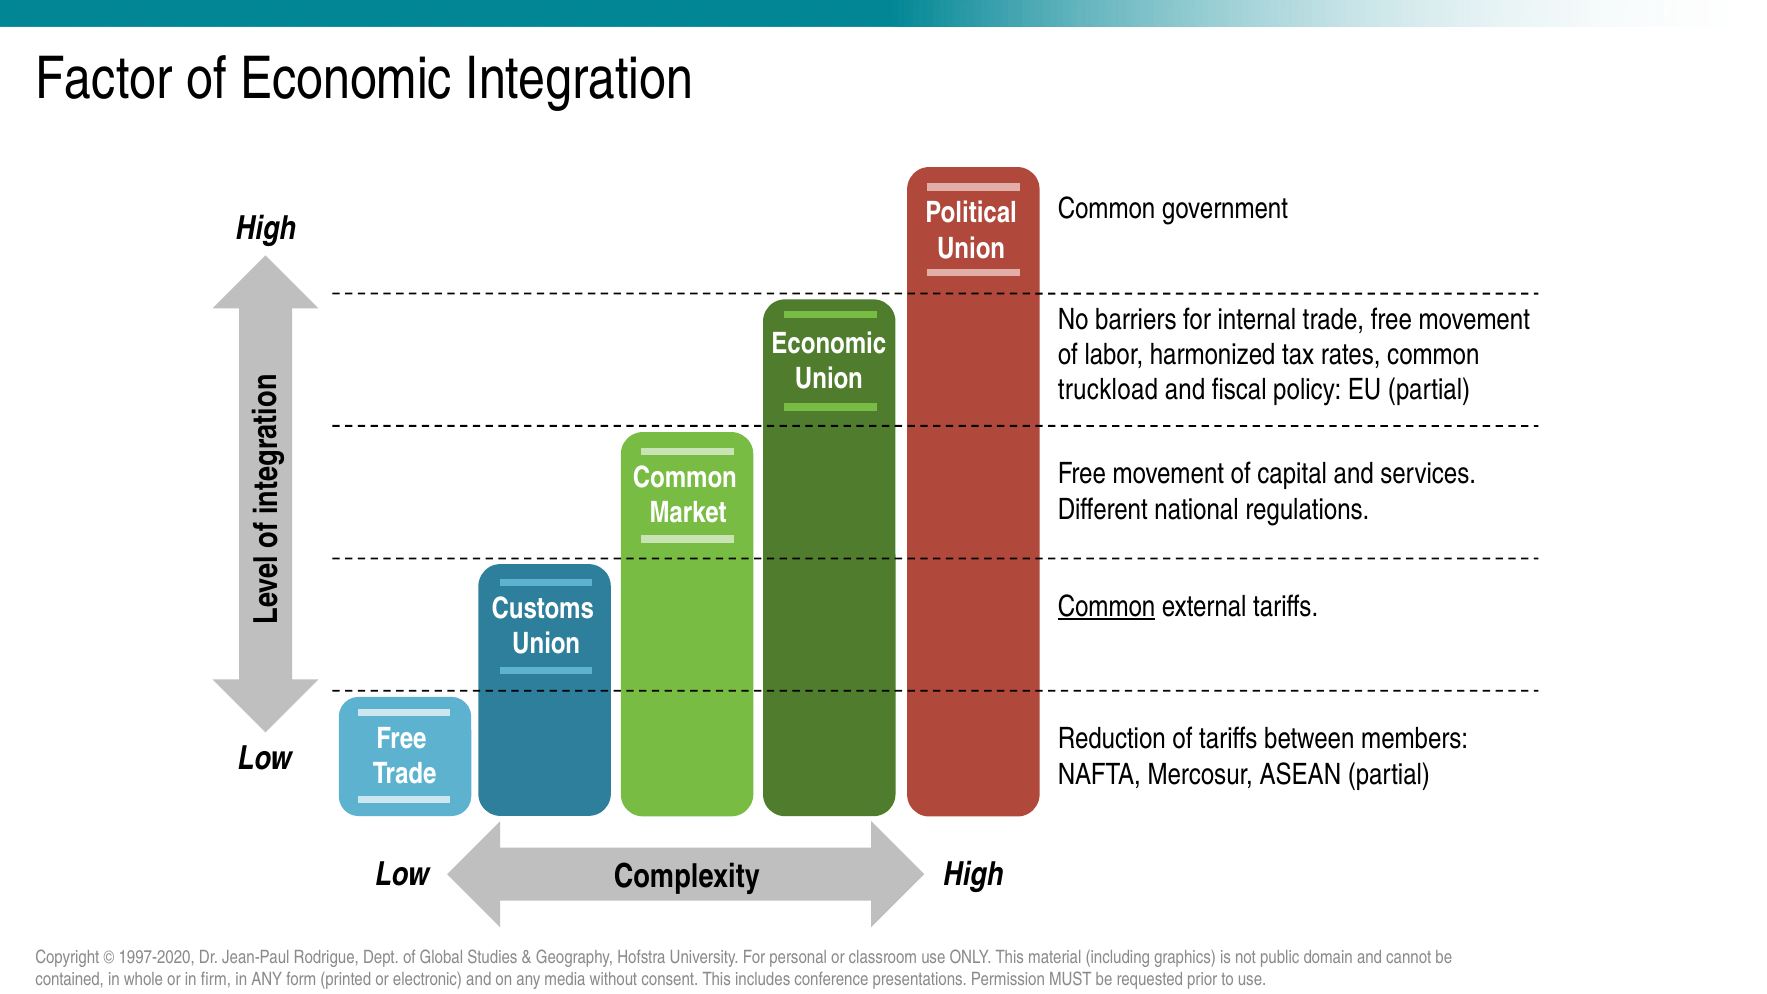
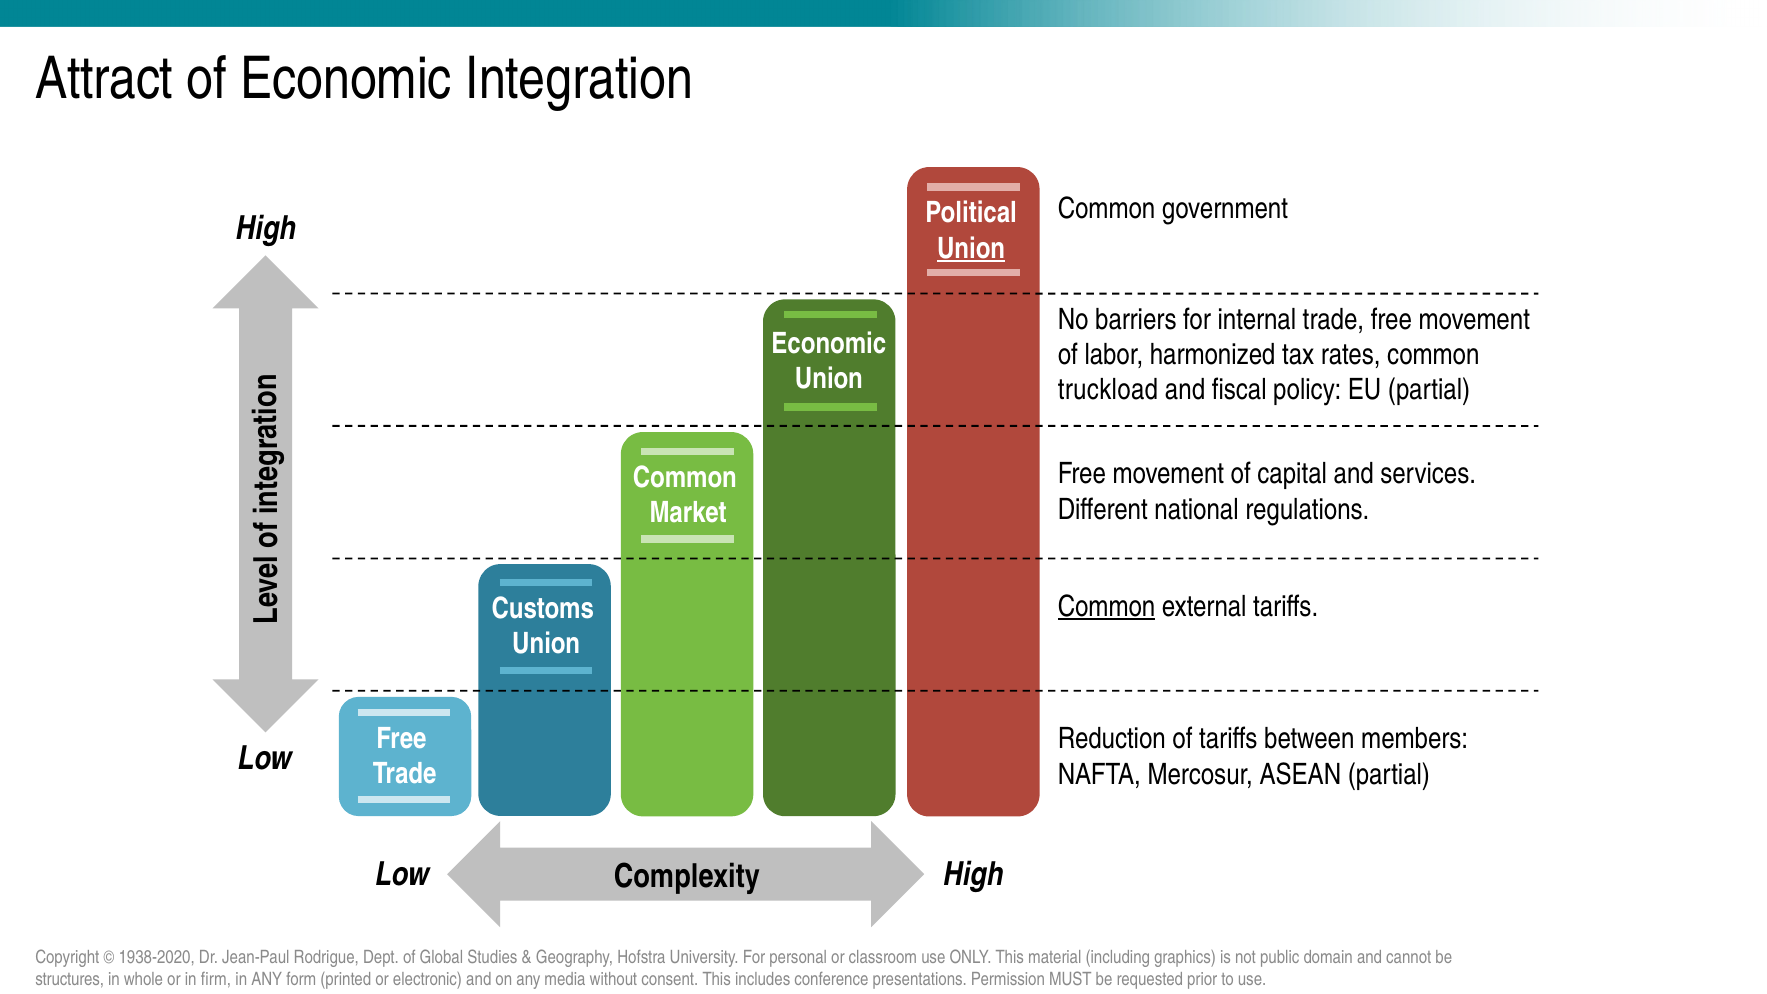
Factor: Factor -> Attract (104, 79)
Union underline: none -> present (971, 249)
1997-2020: 1997-2020 -> 1938-2020 (157, 957)
contained: contained -> structures (70, 979)
